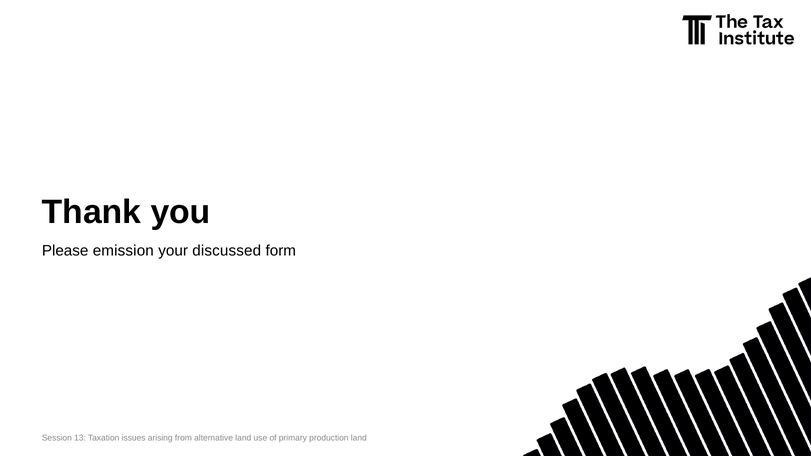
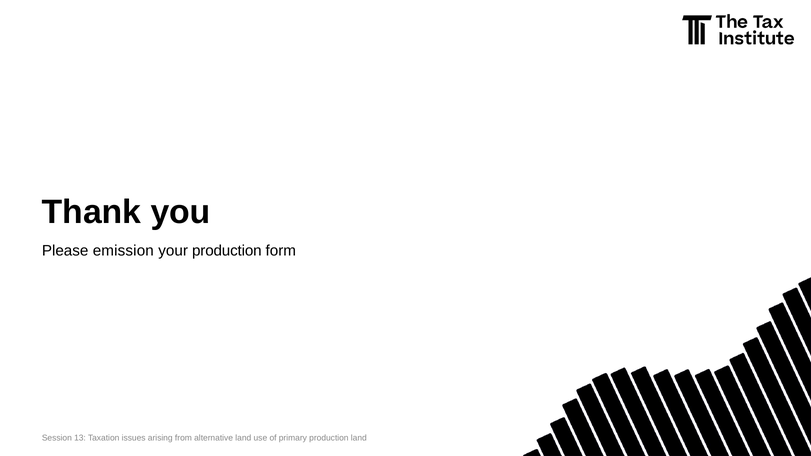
your discussed: discussed -> production (227, 251)
